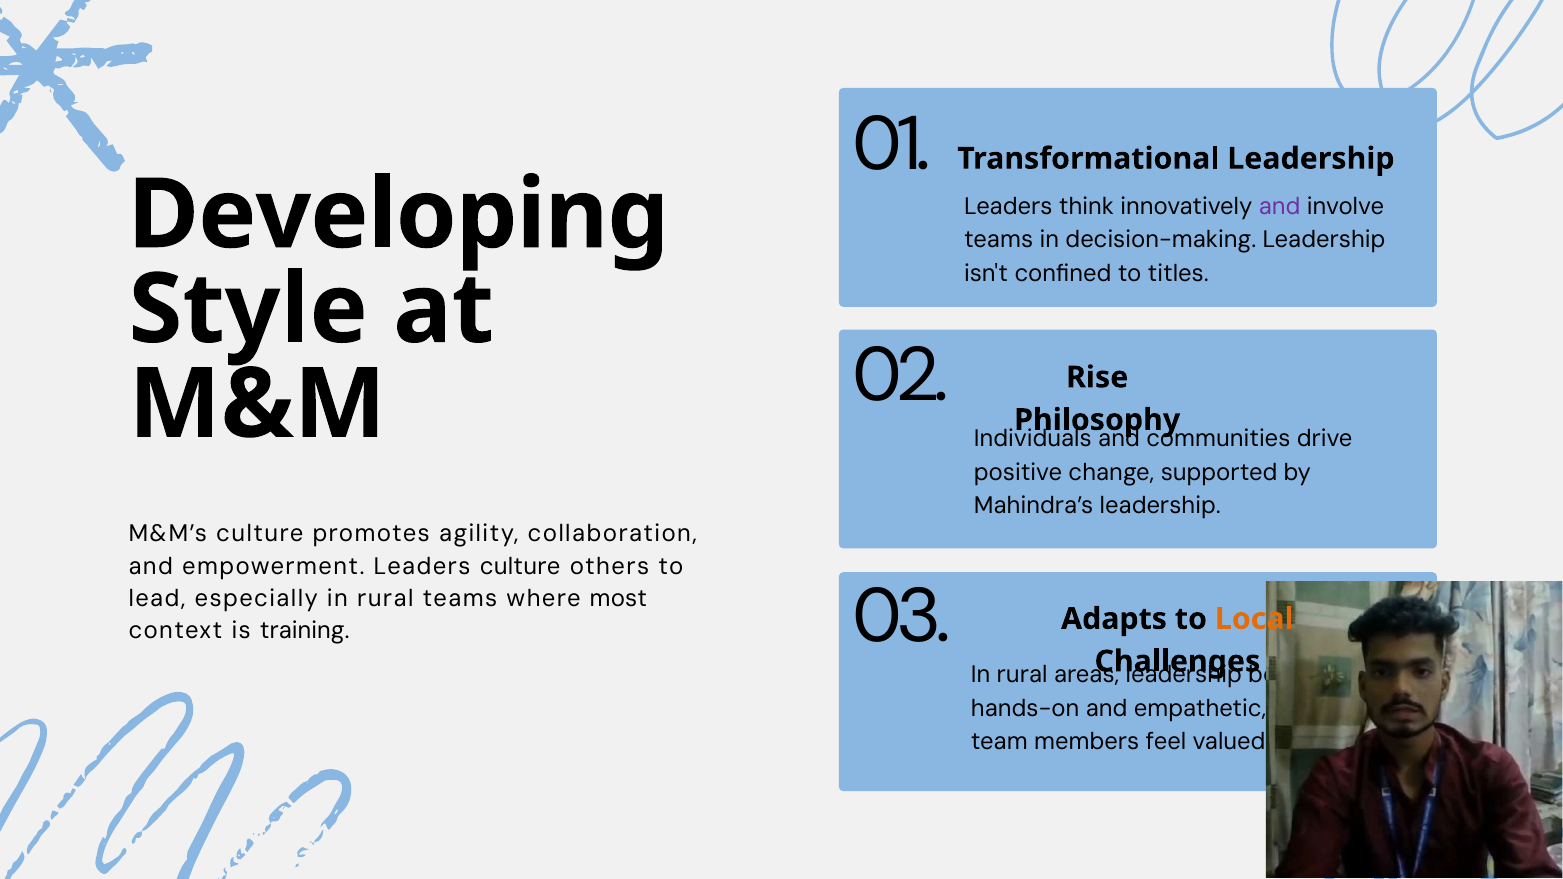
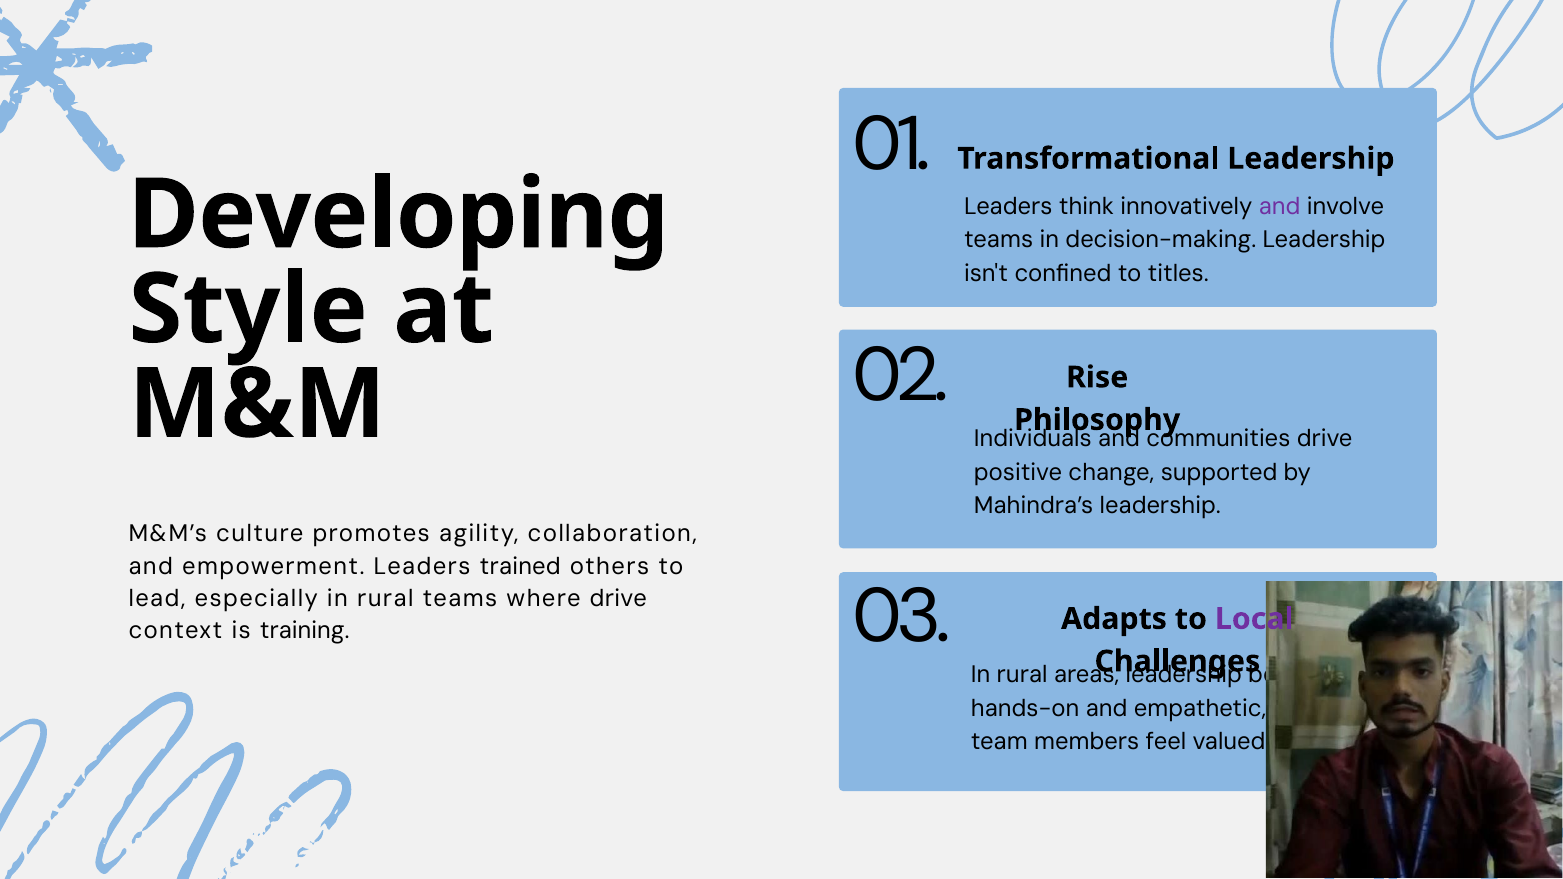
Leaders culture: culture -> trained (520, 566)
where most: most -> drive (618, 599)
Local colour: orange -> purple (1254, 619)
